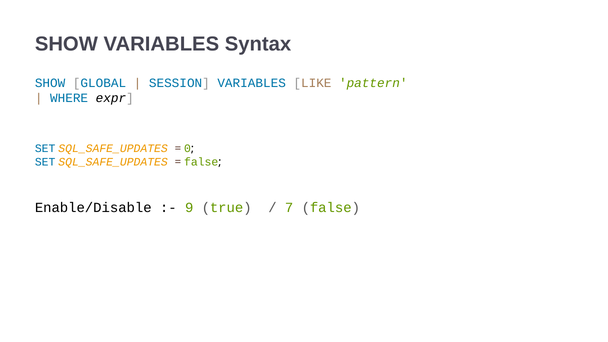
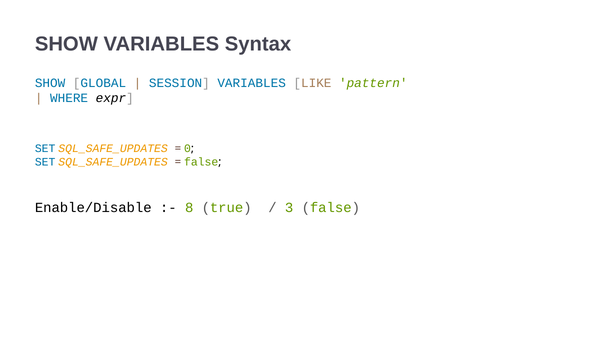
9: 9 -> 8 (189, 208)
7: 7 -> 3 (289, 208)
